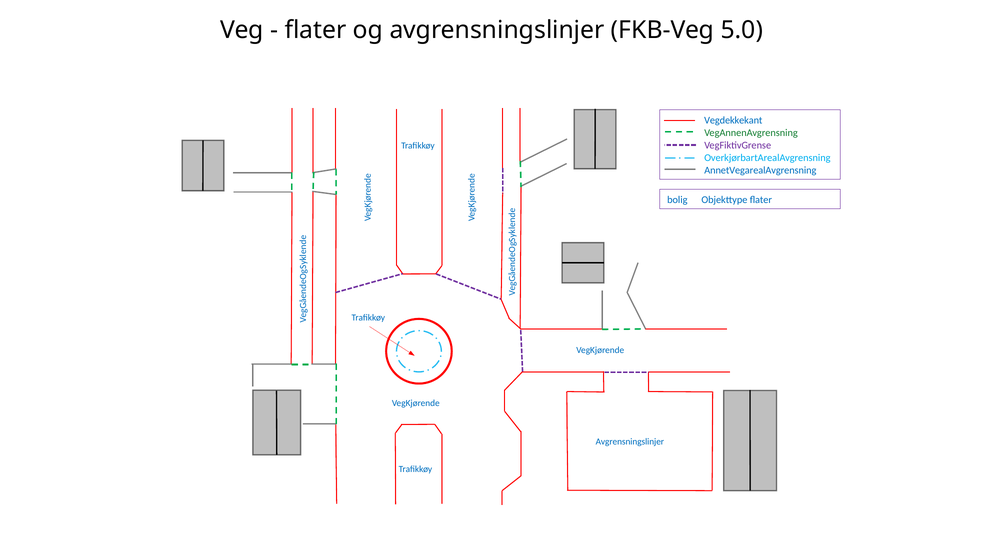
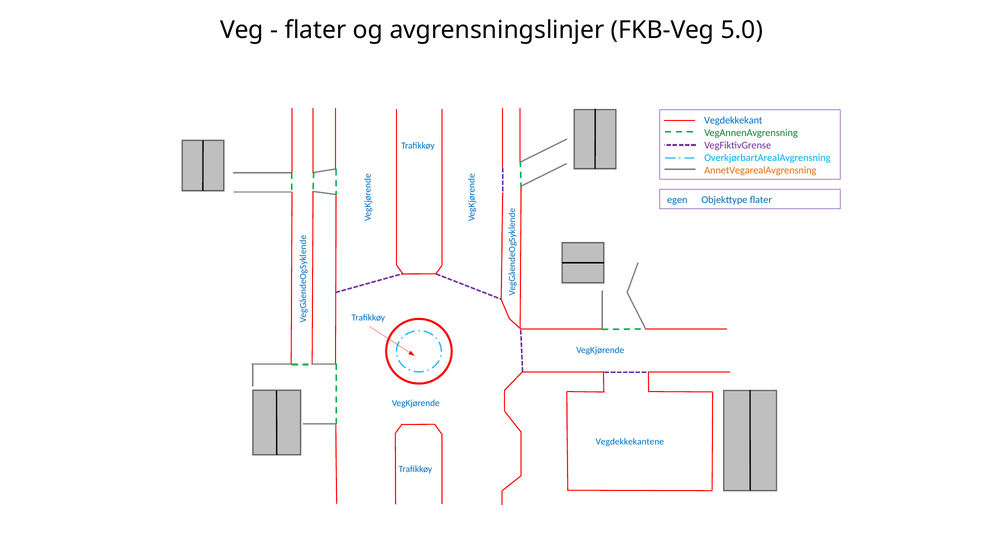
AnnetVegarealAvgrensning colour: blue -> orange (760, 170)
bolig: bolig -> egen (677, 200)
Avgrensningslinjer: Avgrensningslinjer -> Vegdekkekantene (630, 441)
